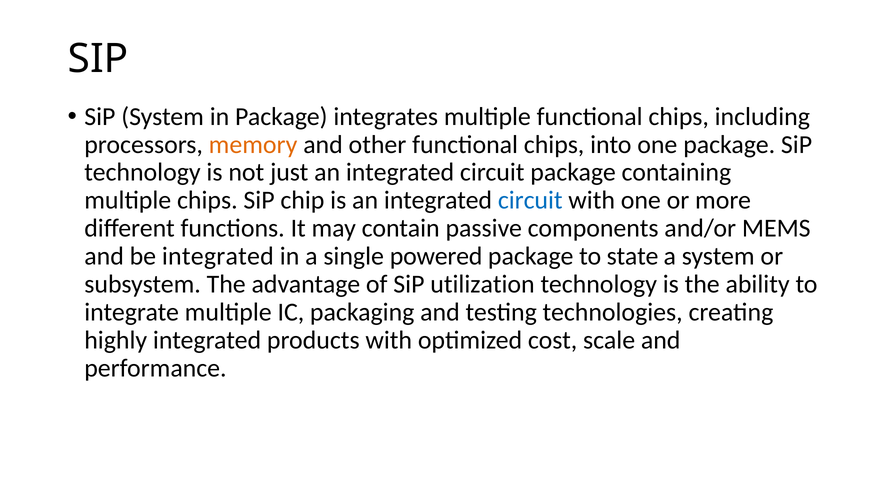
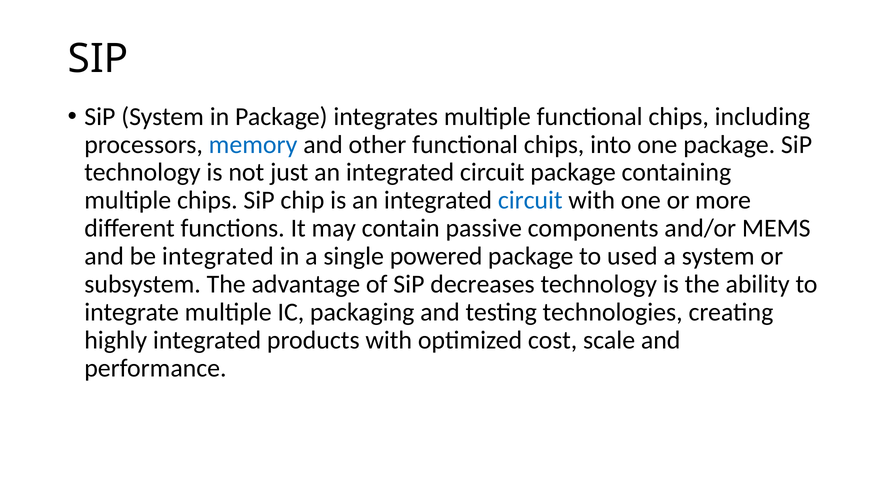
memory colour: orange -> blue (253, 145)
state: state -> used (632, 257)
utilization: utilization -> decreases (483, 284)
